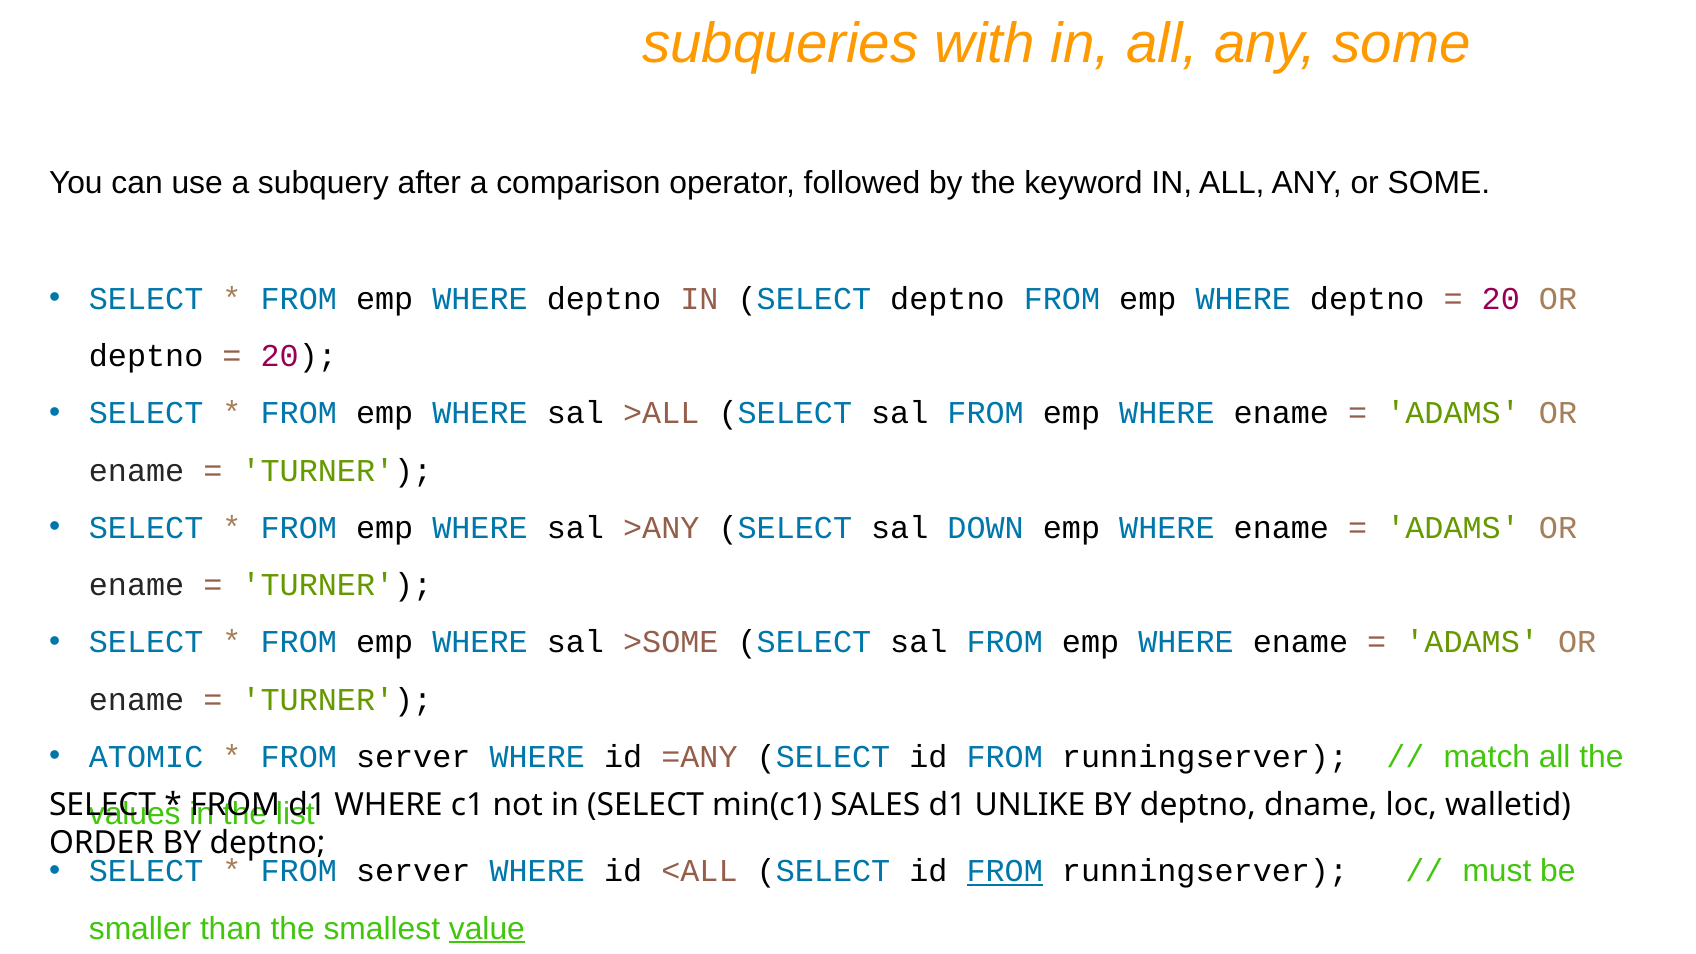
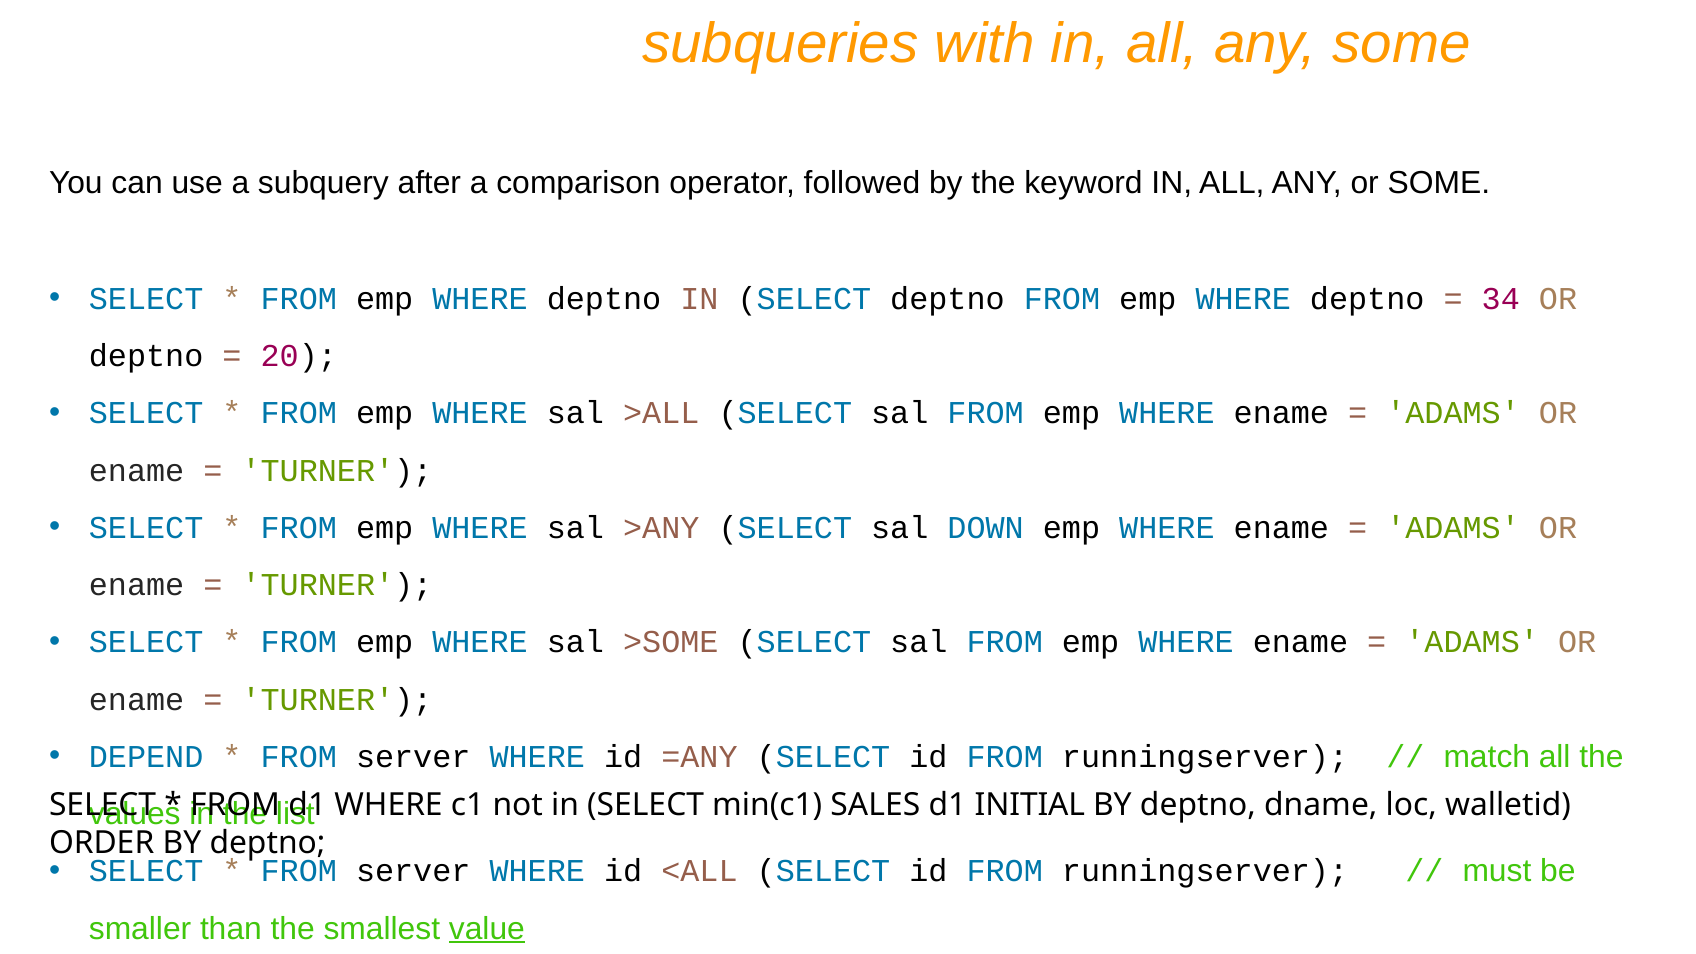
20: 20 -> 34 (1501, 299)
ATOMIC: ATOMIC -> DEPEND (146, 757)
UNLIKE: UNLIKE -> INITIAL (1030, 805)
FROM underline: present -> none (1005, 871)
